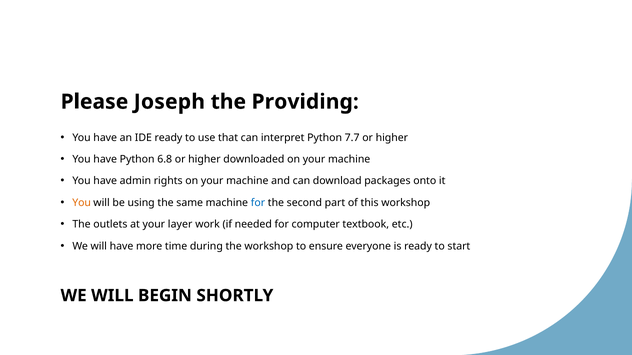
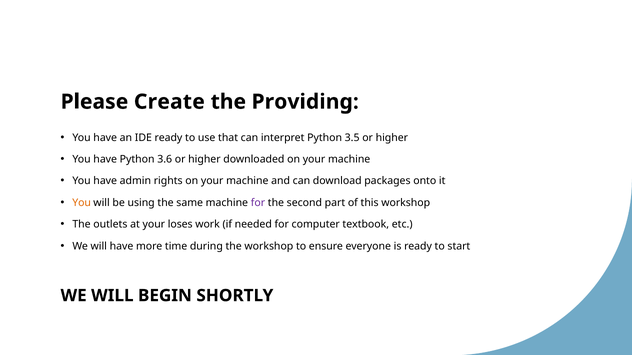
Joseph: Joseph -> Create (169, 102)
7.7: 7.7 -> 3.5 (352, 138)
6.8: 6.8 -> 3.6 (165, 160)
for colour: blue -> purple (258, 203)
layer: layer -> loses (180, 225)
